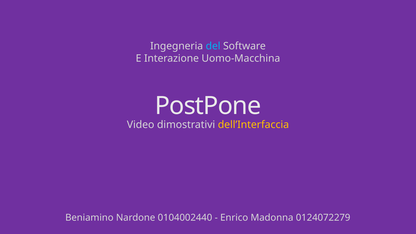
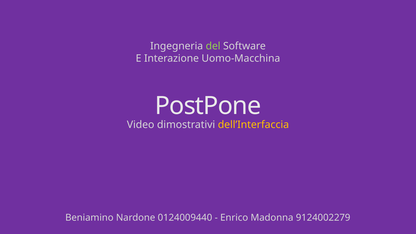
del colour: light blue -> light green (213, 46)
0104002440: 0104002440 -> 0124009440 (185, 218)
0124072279: 0124072279 -> 9124002279 (323, 218)
